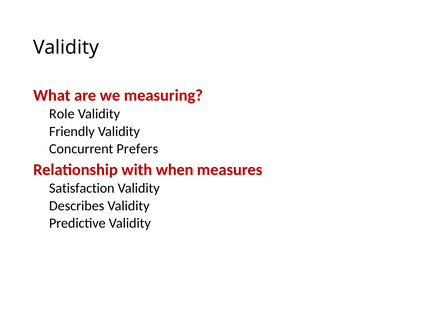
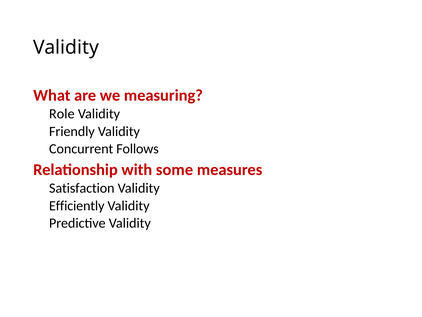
Prefers: Prefers -> Follows (137, 149)
when: when -> some (174, 169)
Describes: Describes -> Efficiently (77, 205)
